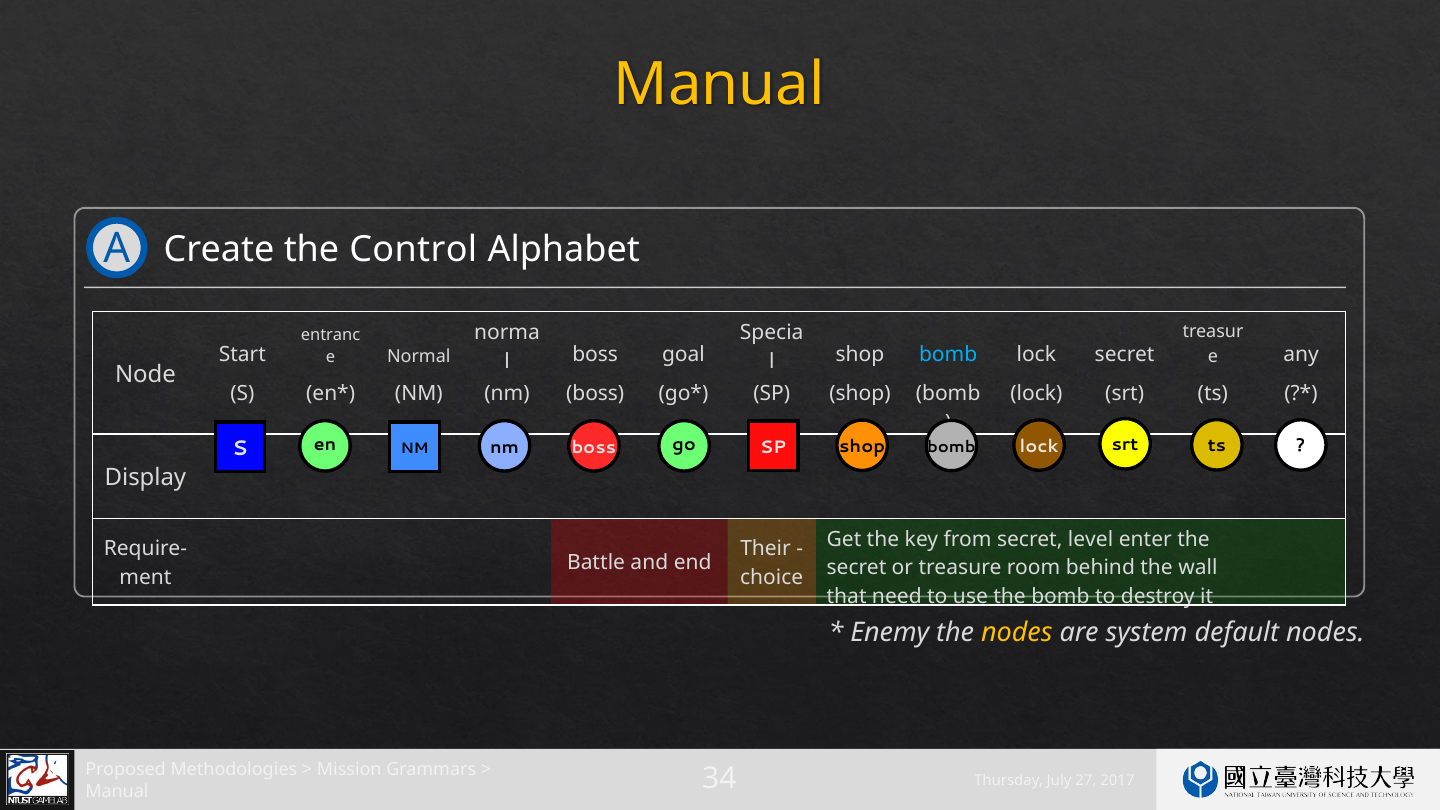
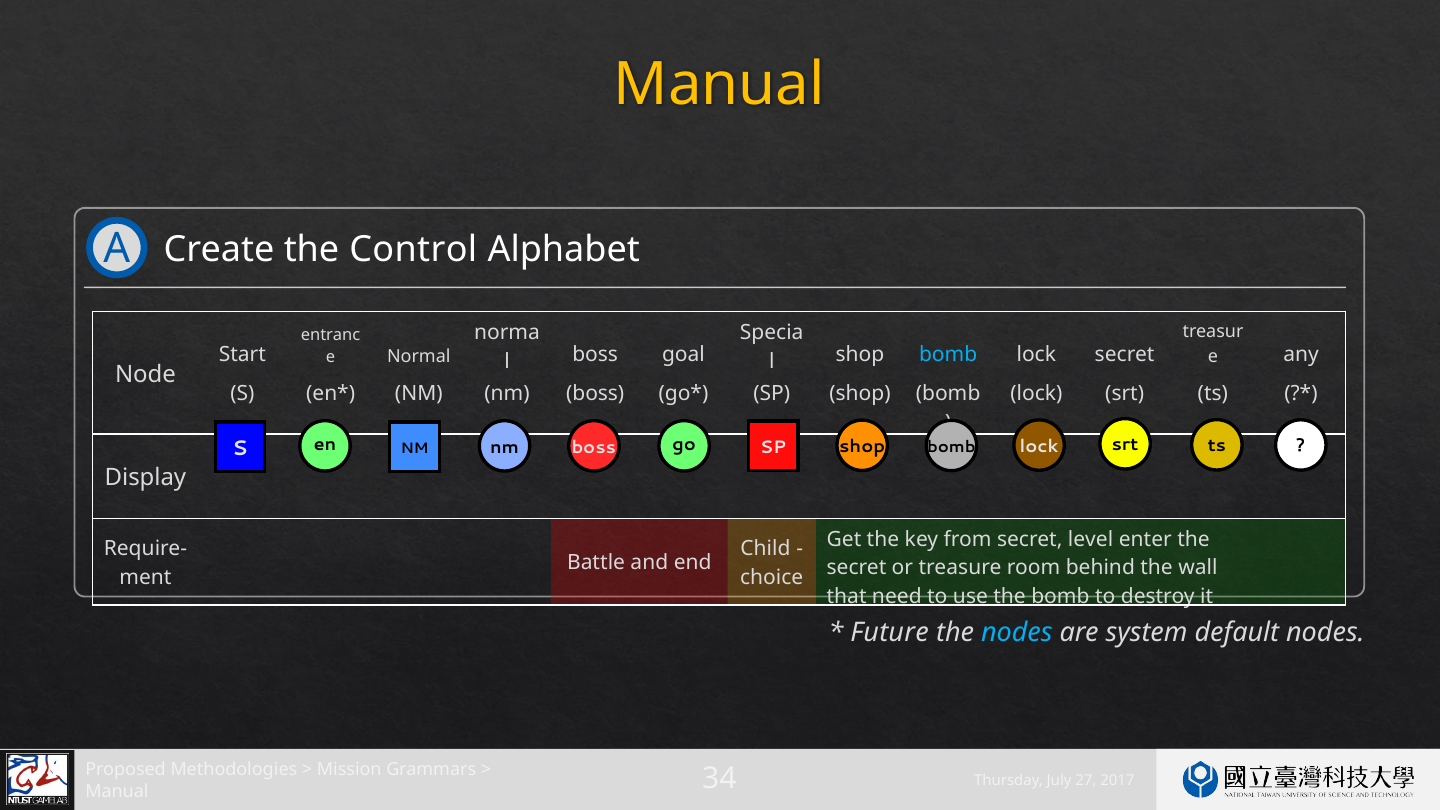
Their: Their -> Child (765, 549)
Enemy: Enemy -> Future (890, 633)
nodes colour: yellow -> light blue (1017, 633)
